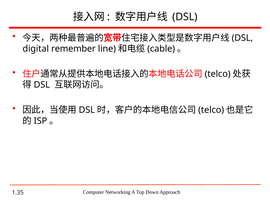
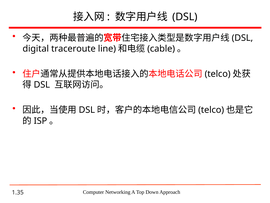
remember: remember -> traceroute (73, 49)
